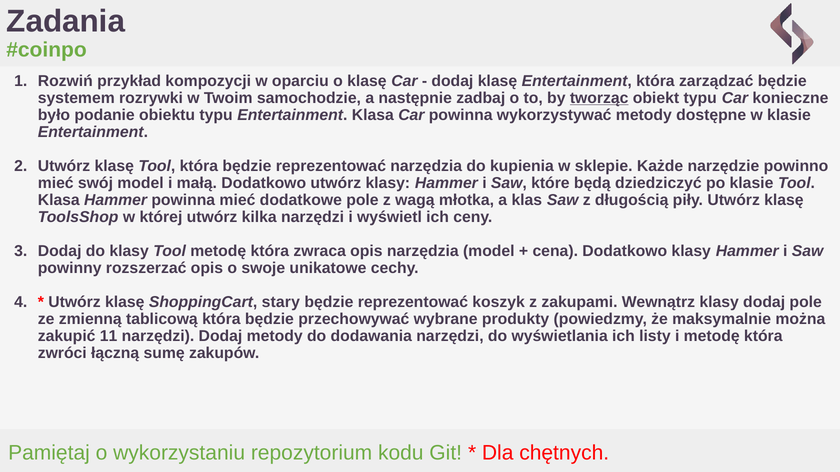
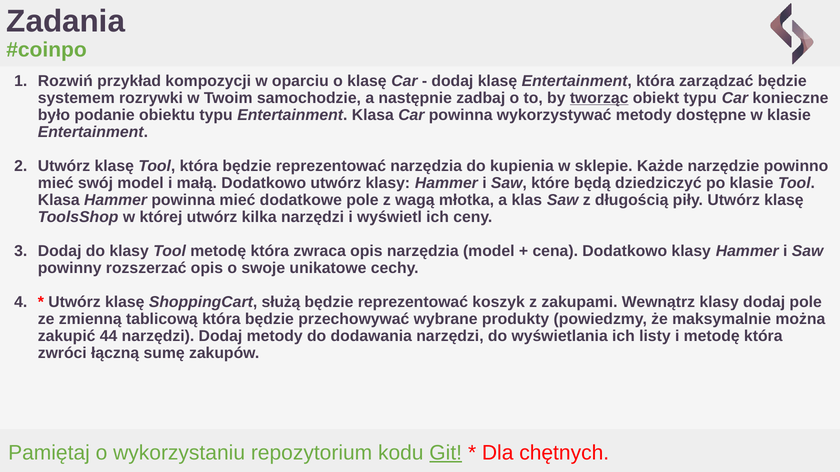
stary: stary -> służą (281, 302)
11: 11 -> 44 (109, 336)
Git underline: none -> present (446, 453)
